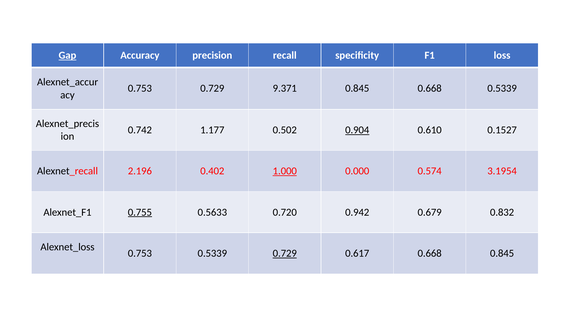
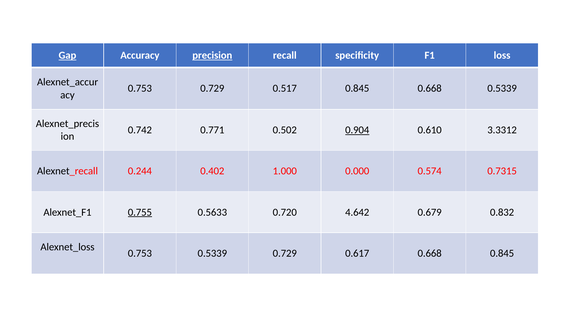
precision underline: none -> present (212, 55)
9.371: 9.371 -> 0.517 (285, 88)
1.177: 1.177 -> 0.771 (212, 130)
0.1527: 0.1527 -> 3.3312 (502, 130)
2.196: 2.196 -> 0.244 (140, 171)
1.000 underline: present -> none (285, 171)
3.1954: 3.1954 -> 0.7315 (502, 171)
0.942: 0.942 -> 4.642 (357, 212)
0.729 underline: present -> none (285, 253)
